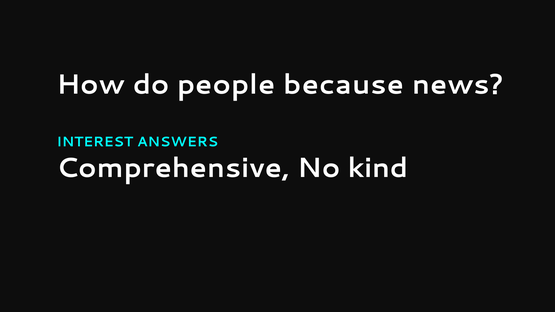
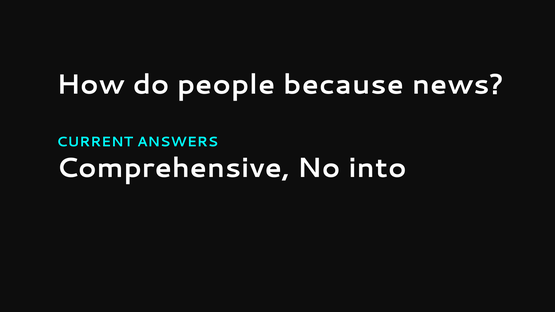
INTEREST: INTEREST -> CURRENT (95, 142)
kind: kind -> into (378, 168)
